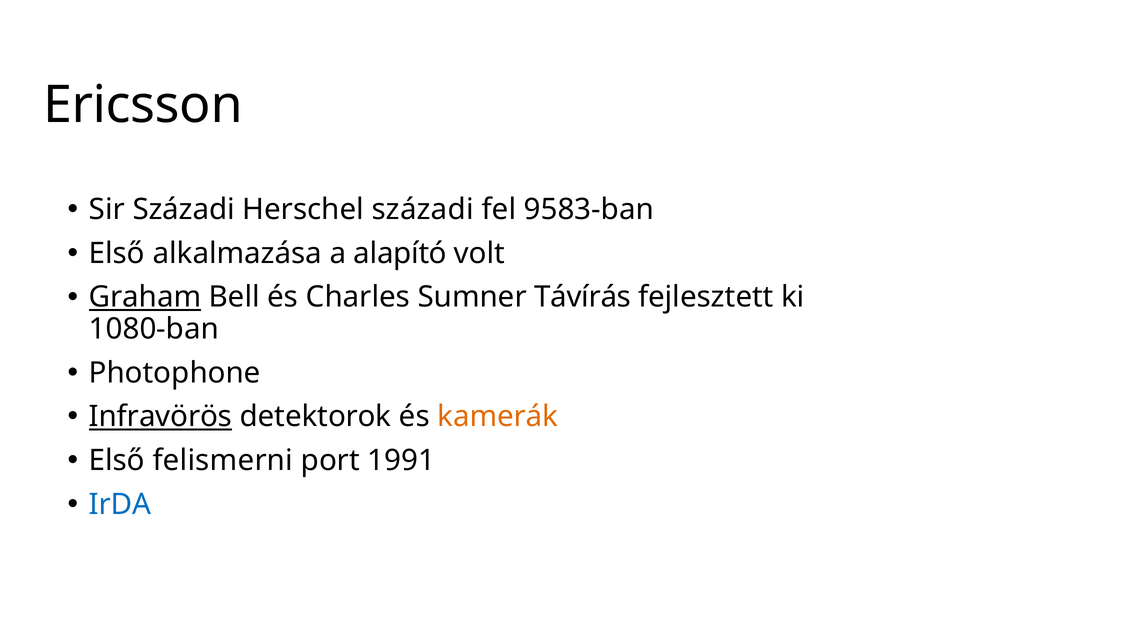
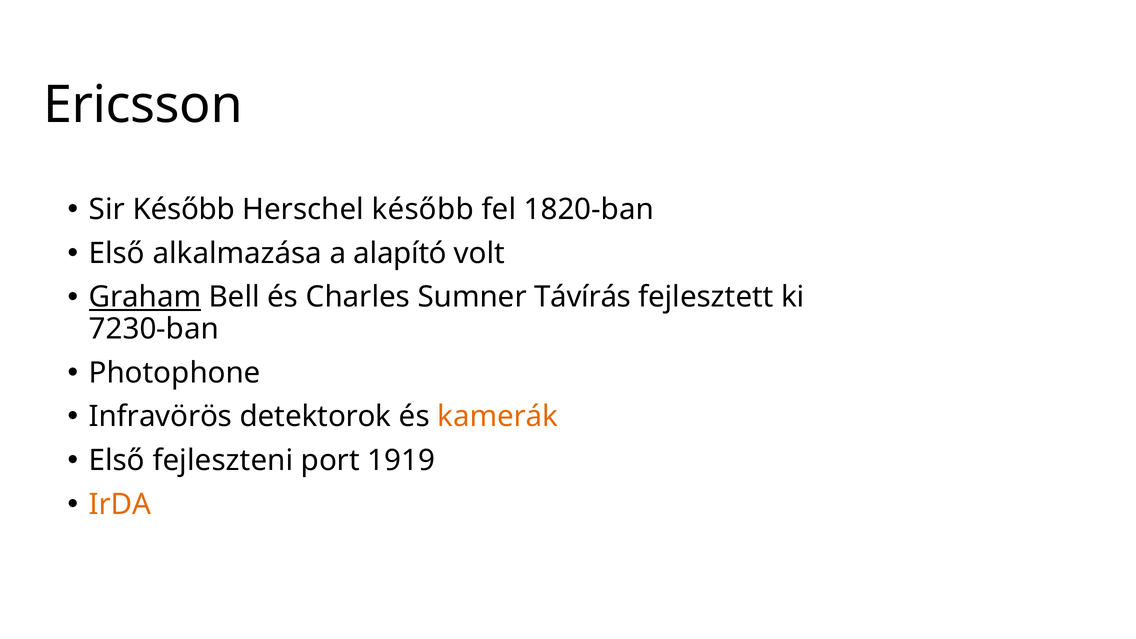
Sir Századi: Századi -> Később (184, 210)
Herschel századi: századi -> később (423, 210)
9583-ban: 9583-ban -> 1820-ban (589, 210)
1080-ban: 1080-ban -> 7230-ban (154, 329)
Infravörös underline: present -> none (161, 417)
felismerni: felismerni -> fejleszteni (223, 460)
1991: 1991 -> 1919 (401, 460)
IrDA colour: blue -> orange (120, 504)
